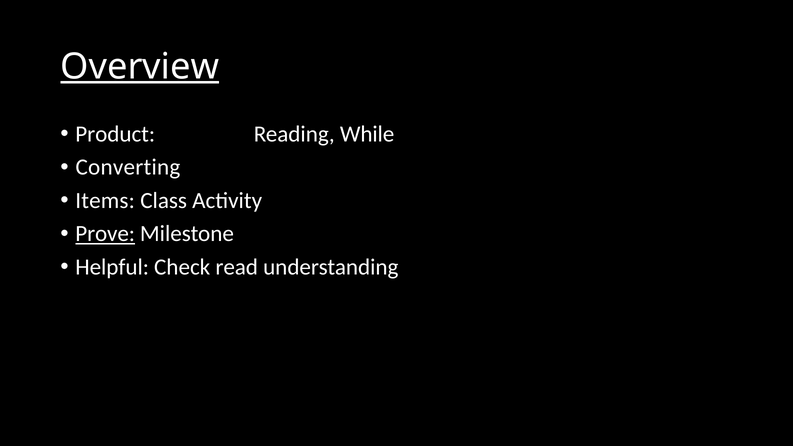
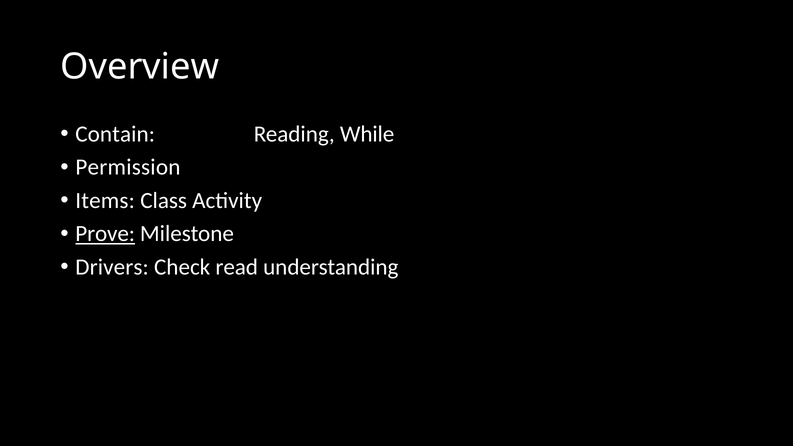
Overview underline: present -> none (140, 67)
Product: Product -> Contain (115, 134)
Converting: Converting -> Permission (128, 167)
Helpful: Helpful -> Drivers (112, 267)
